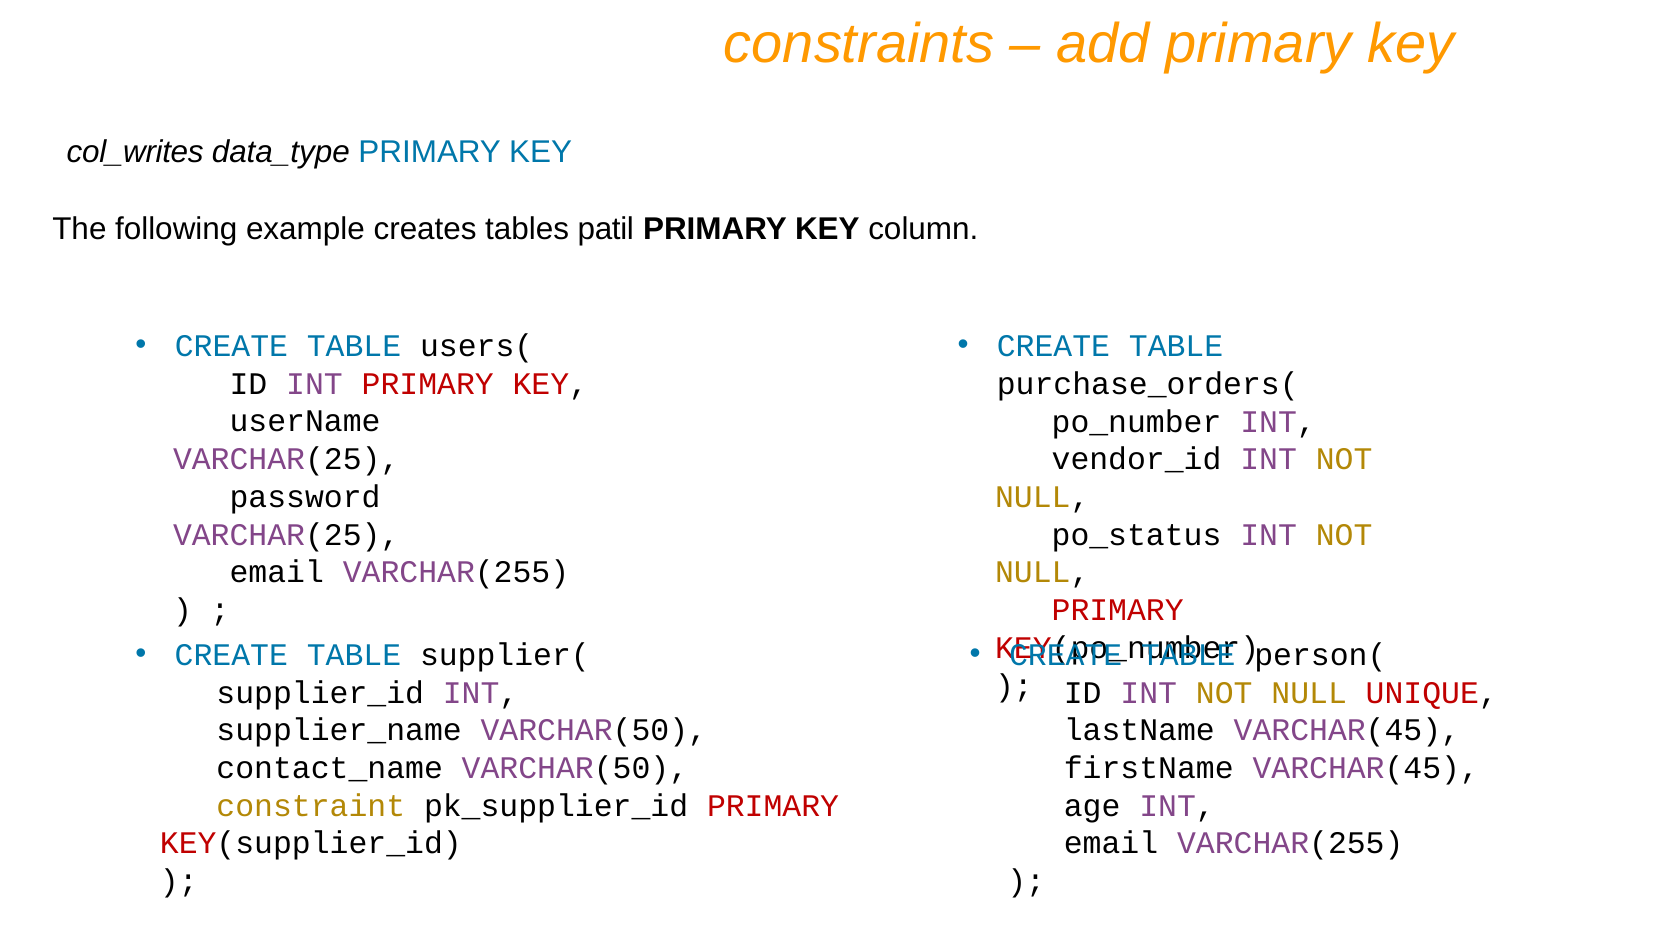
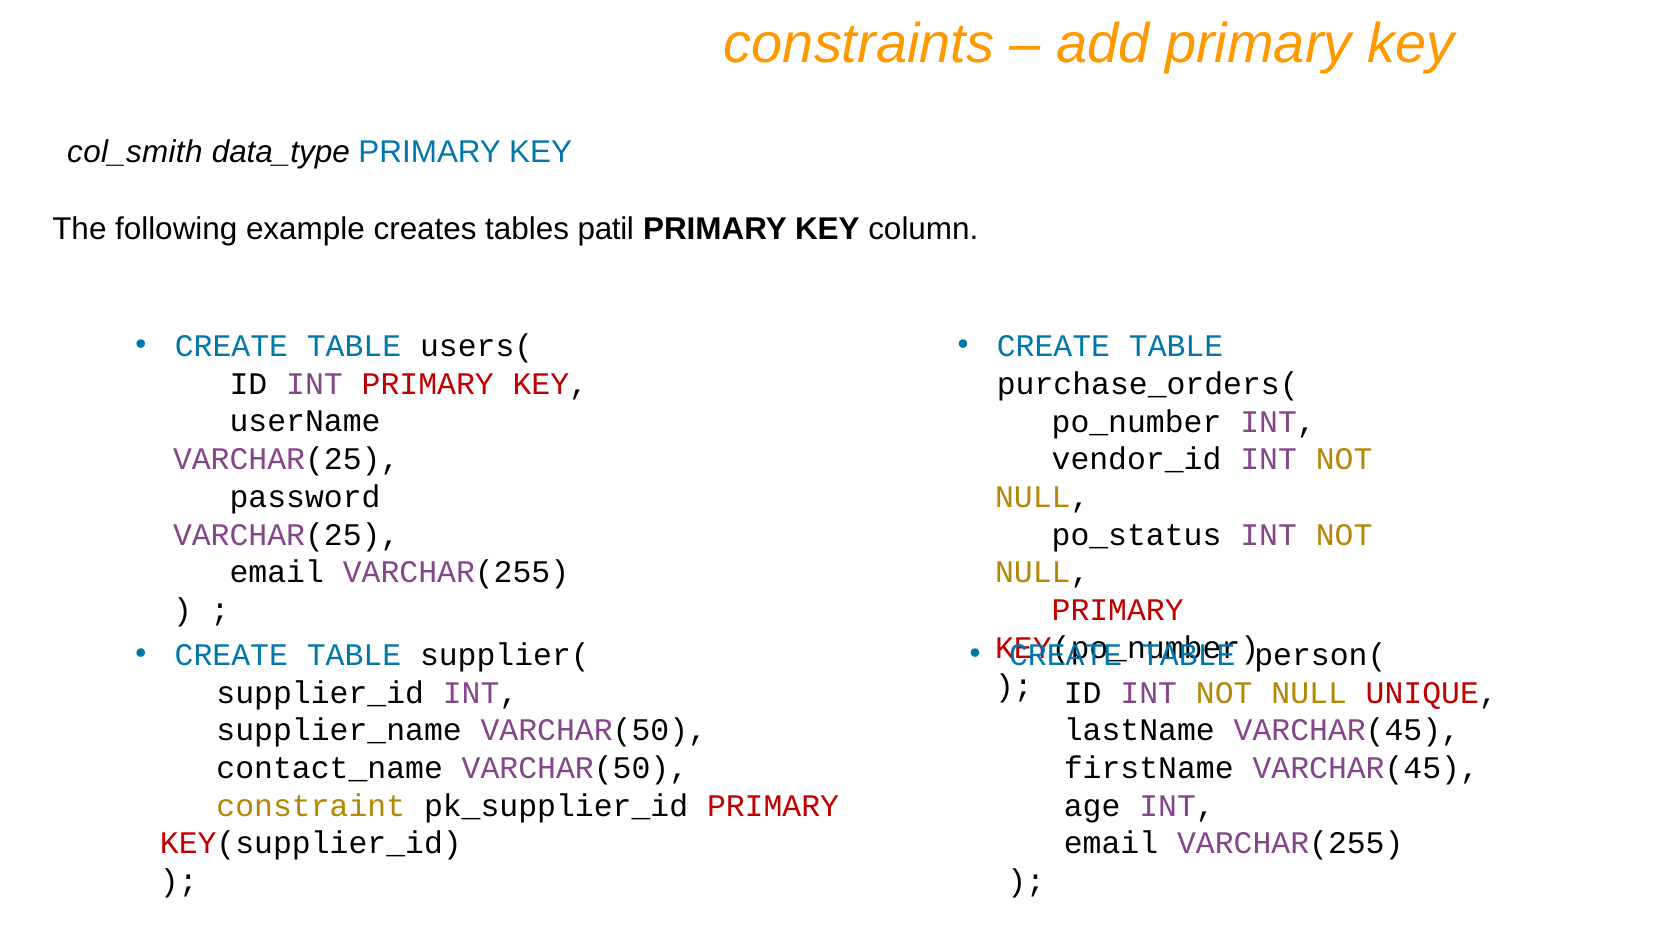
col_writes: col_writes -> col_smith (135, 152)
